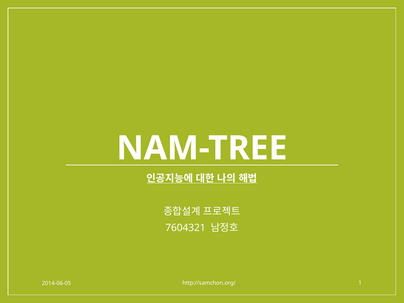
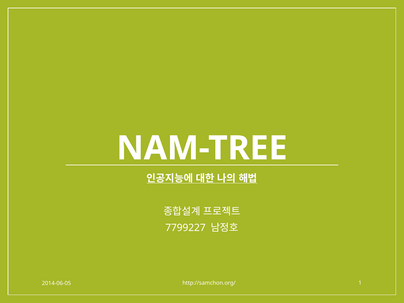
7604321: 7604321 -> 7799227 (185, 228)
